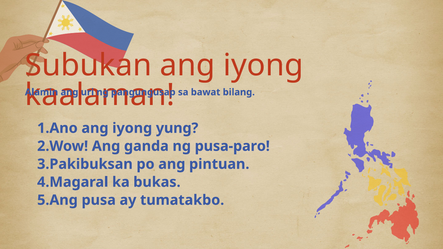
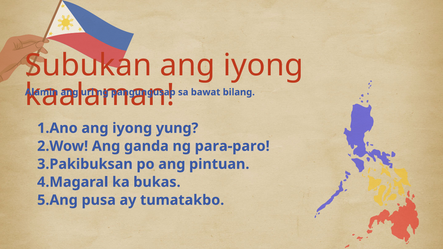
pusa-paro: pusa-paro -> para-paro (232, 146)
